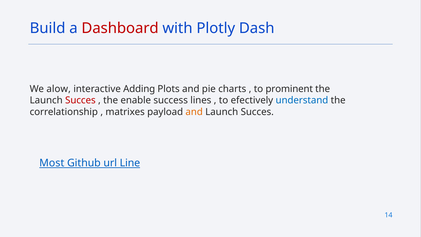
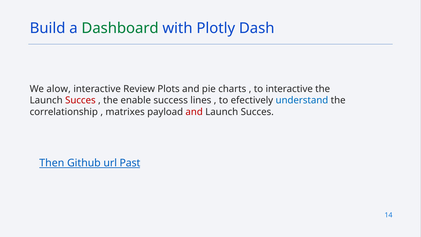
Dashboard colour: red -> green (120, 28)
Adding: Adding -> Review (139, 89)
to prominent: prominent -> interactive (289, 89)
and colour: orange -> red (194, 112)
Most: Most -> Then (52, 163)
Line: Line -> Past (130, 163)
